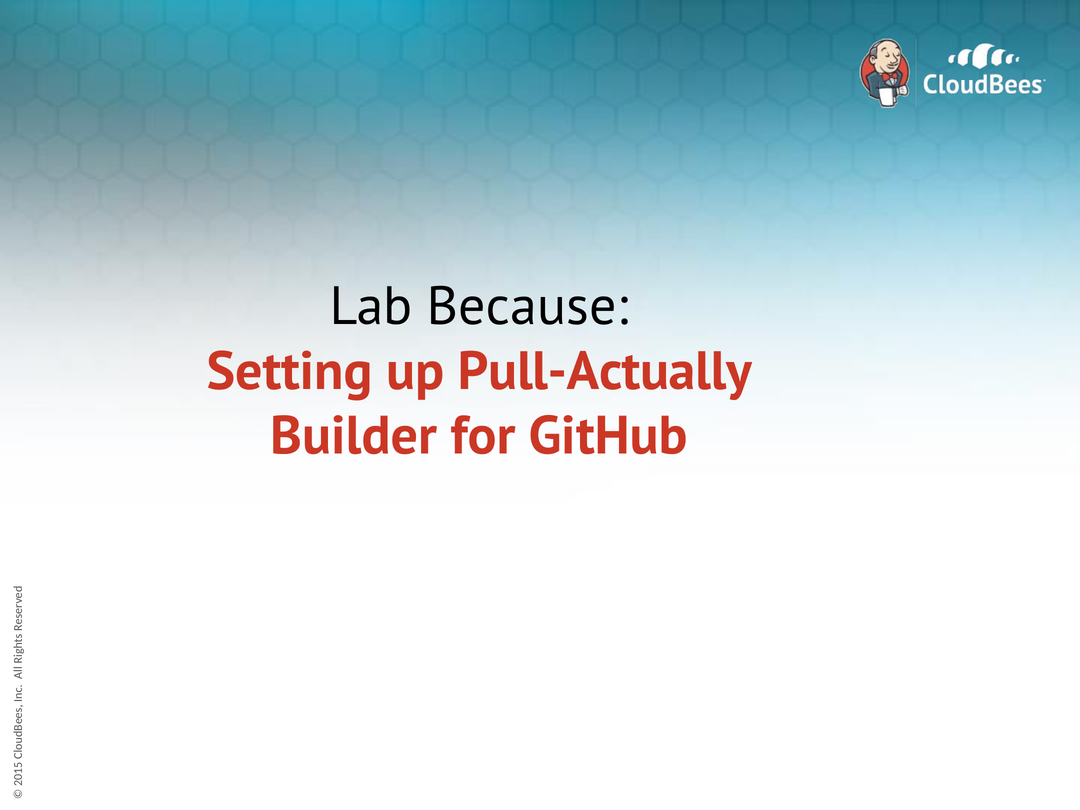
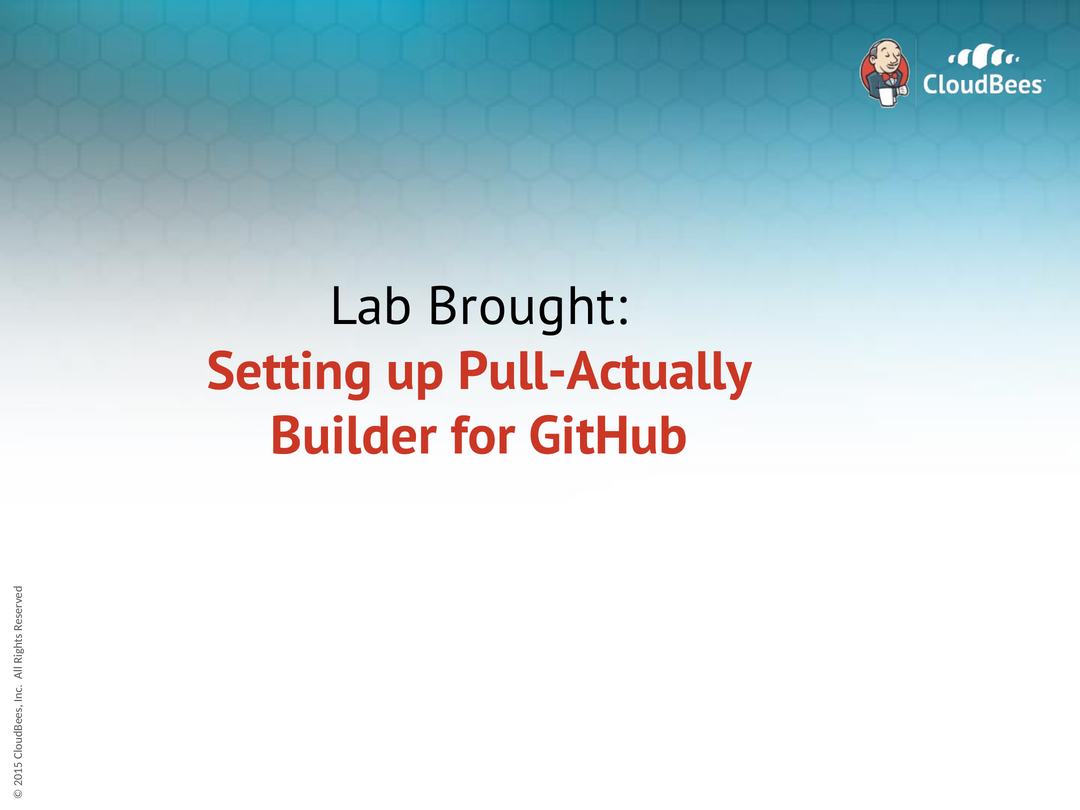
Because: Because -> Brought (527, 306)
